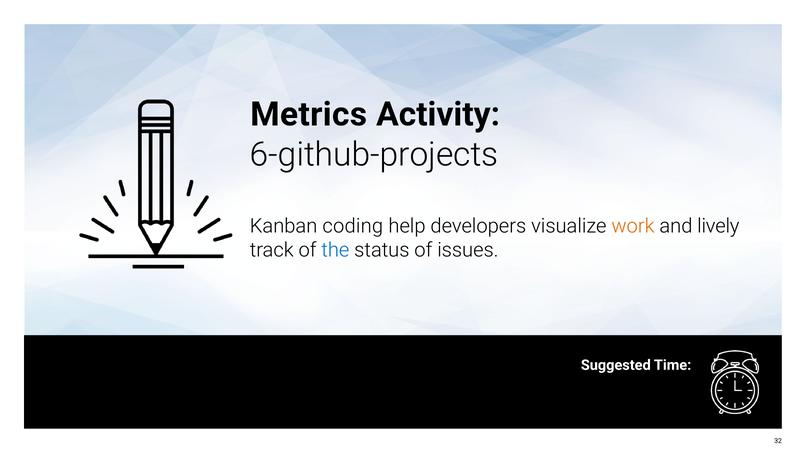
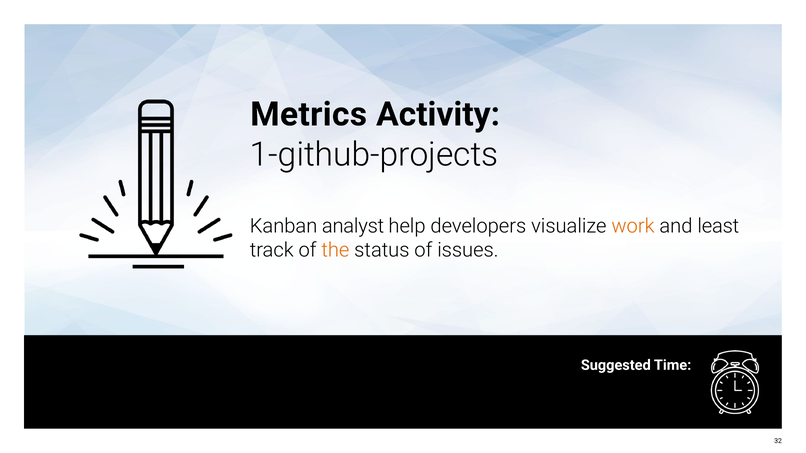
6-github-projects: 6-github-projects -> 1-github-projects (374, 155)
coding: coding -> analyst (353, 226)
lively: lively -> least (718, 226)
the colour: blue -> orange (335, 251)
